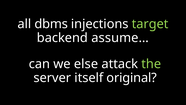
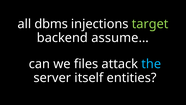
else: else -> files (86, 64)
the colour: light green -> light blue (151, 64)
original: original -> entities (132, 78)
